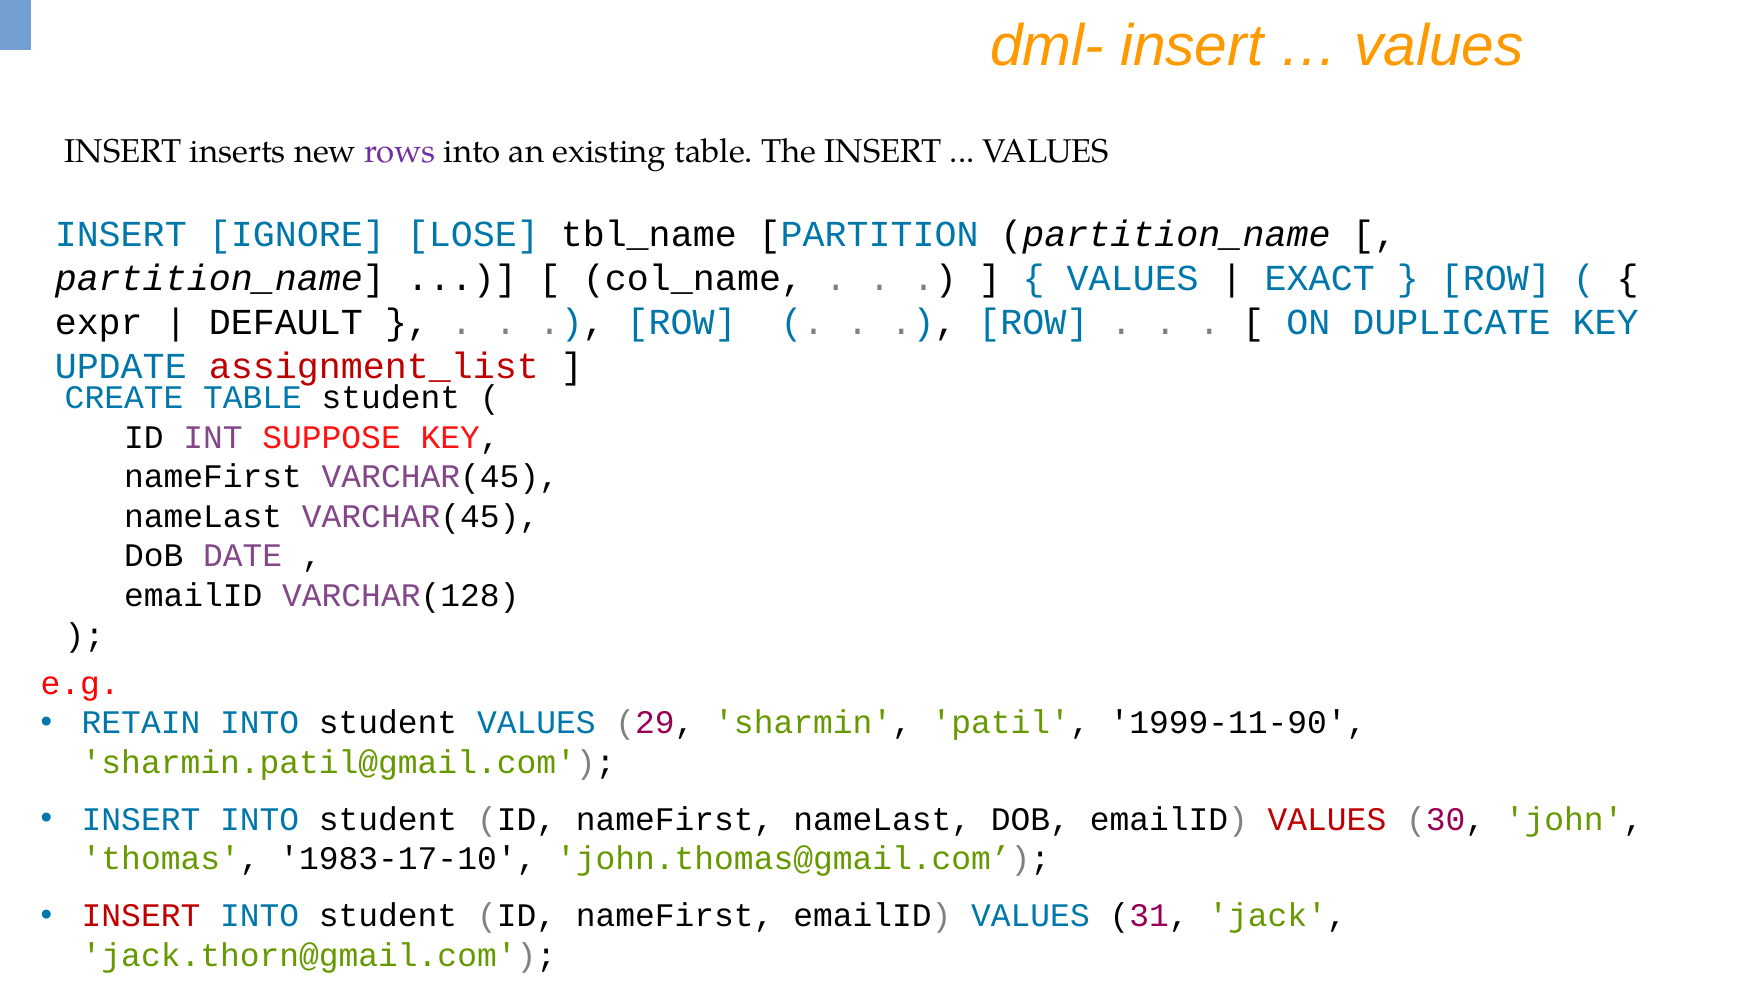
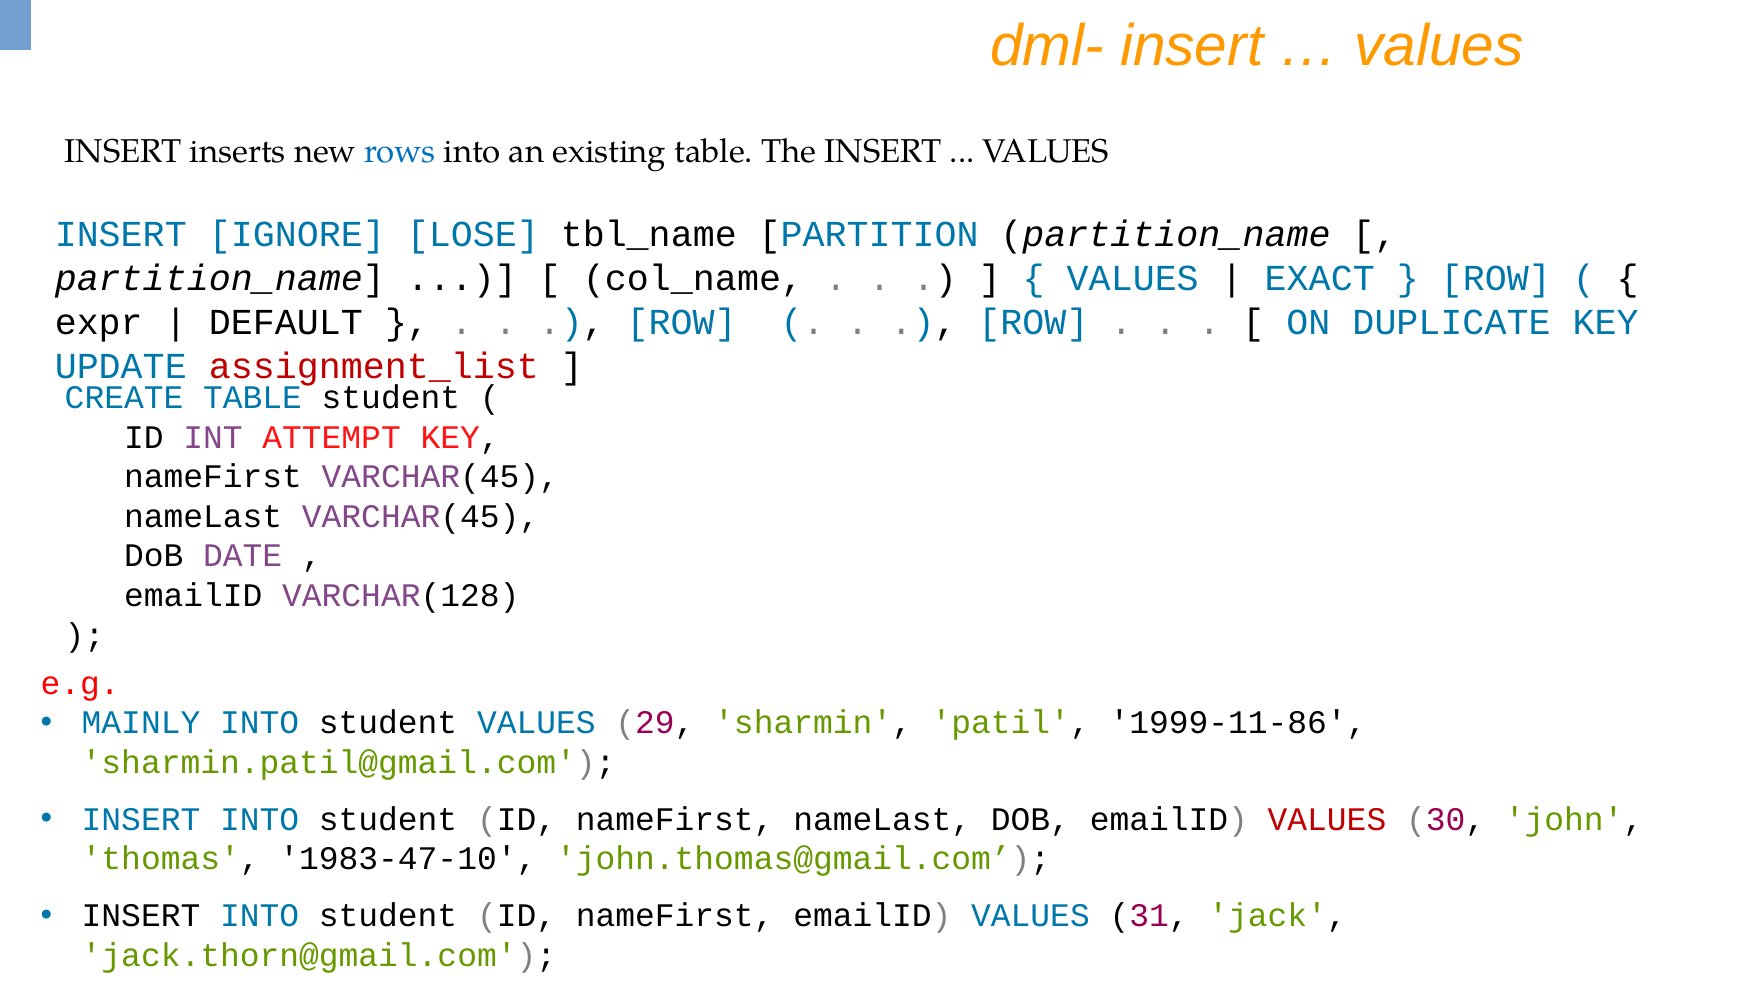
rows colour: purple -> blue (400, 152)
SUPPOSE: SUPPOSE -> ATTEMPT (332, 438)
RETAIN: RETAIN -> MAINLY (141, 723)
1999-11-90: 1999-11-90 -> 1999-11-86 (1238, 723)
1983-17-10: 1983-17-10 -> 1983-47-10 (408, 859)
INSERT colour: red -> black (141, 916)
